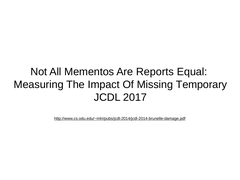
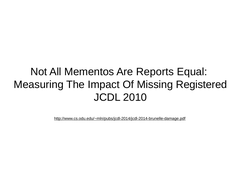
Temporary: Temporary -> Registered (202, 85)
2017: 2017 -> 2010 (135, 97)
